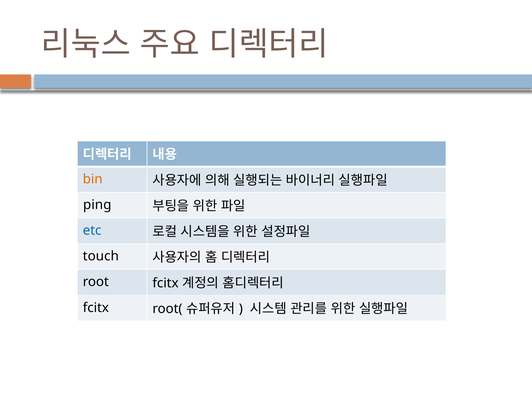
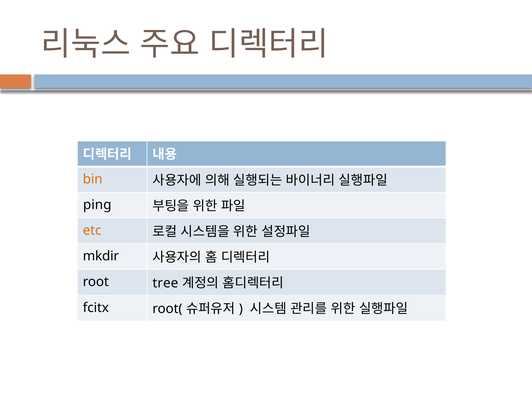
etc colour: blue -> orange (92, 230)
touch: touch -> mkdir (101, 256)
root fcitx: fcitx -> tree (165, 283)
